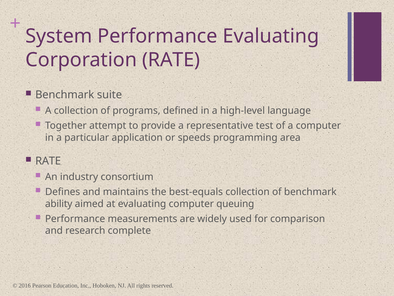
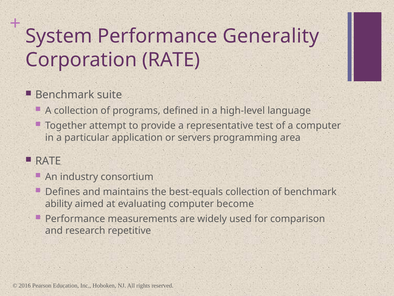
Performance Evaluating: Evaluating -> Generality (271, 36)
speeds: speeds -> servers (194, 137)
queuing: queuing -> become (235, 203)
complete: complete -> repetitive (129, 230)
